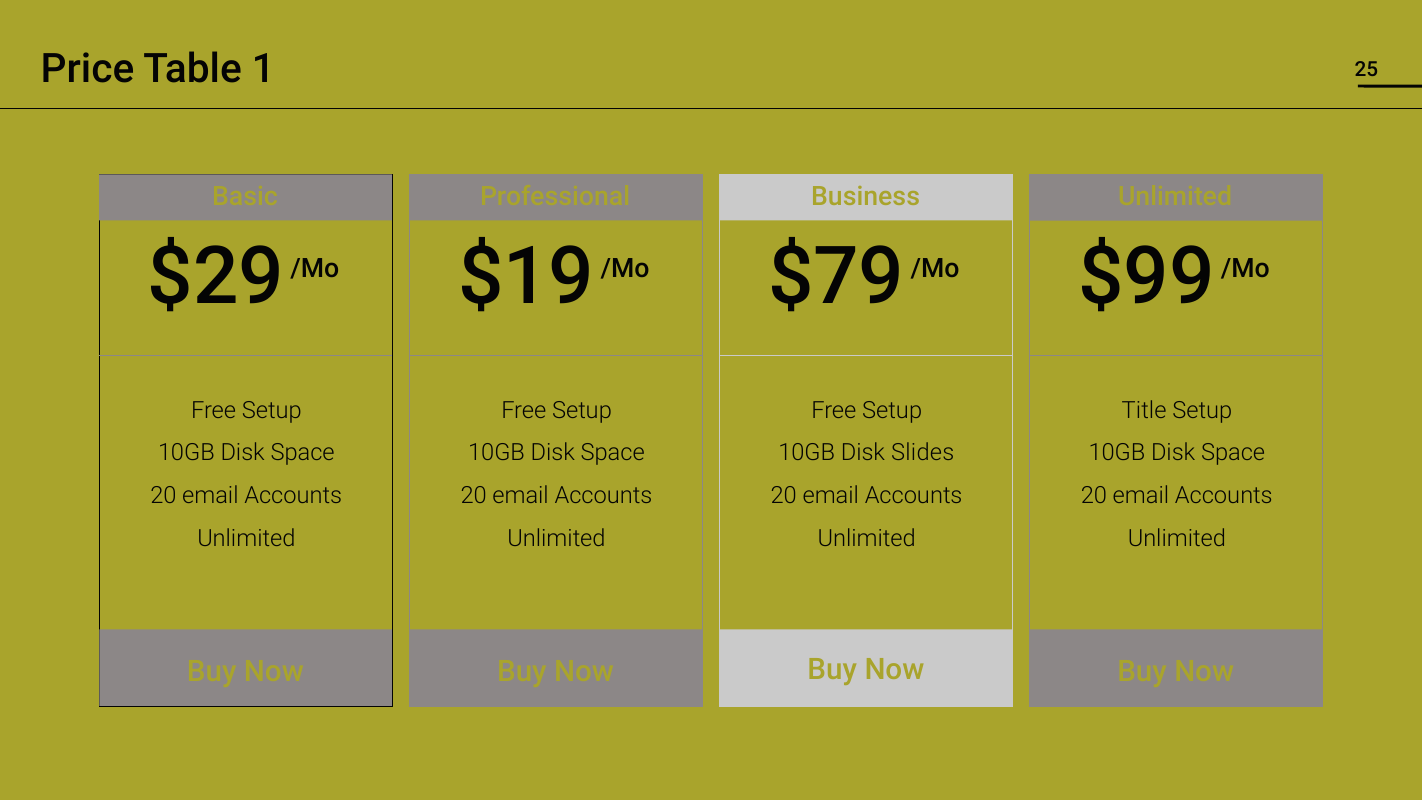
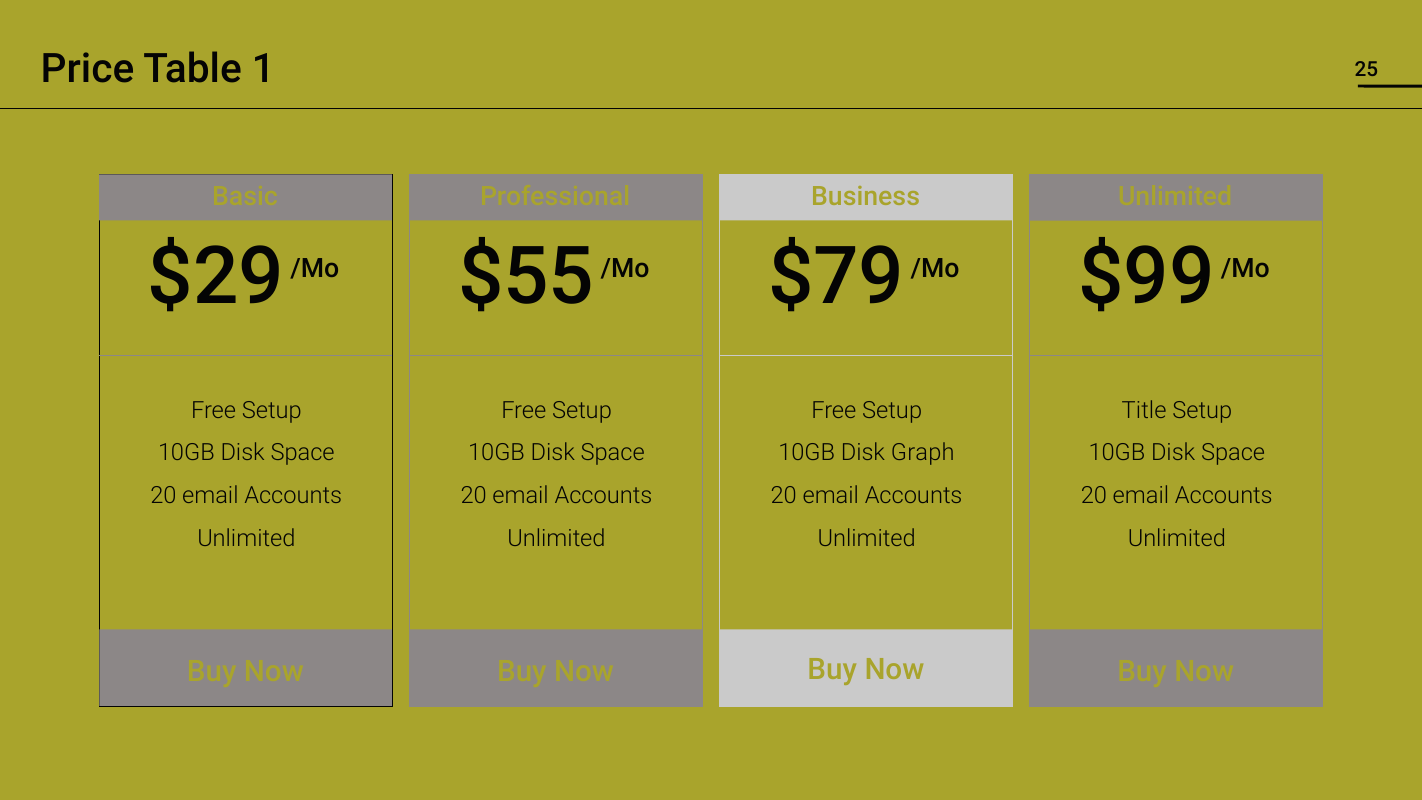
$19: $19 -> $55 (526, 277)
Slides: Slides -> Graph (923, 453)
